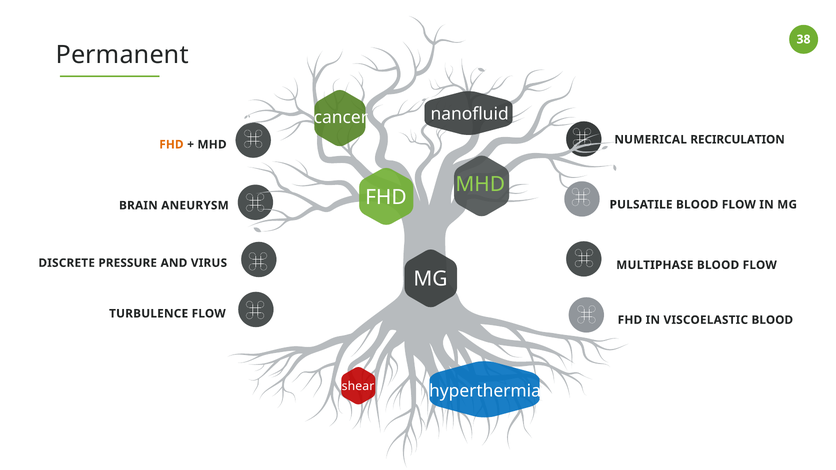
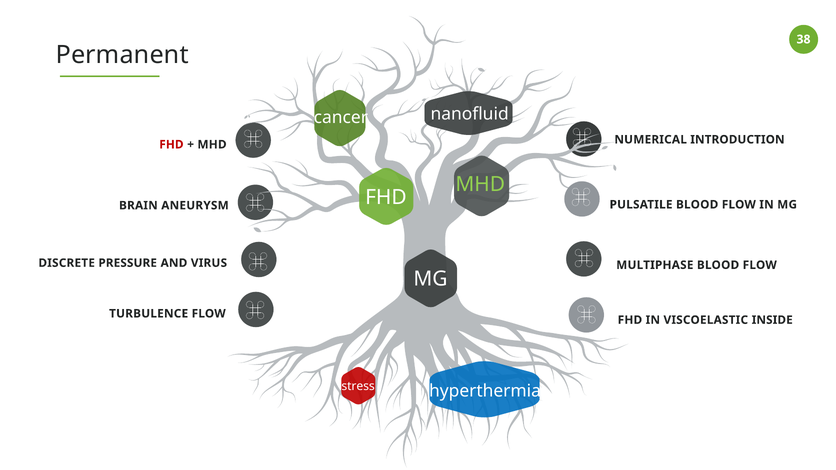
RECIRCULATION: RECIRCULATION -> INTRODUCTION (737, 140)
FHD colour: orange -> red (171, 145)
VISCOELASTIC BLOOD: BLOOD -> INSIDE (772, 320)
shear: shear -> stress (358, 387)
